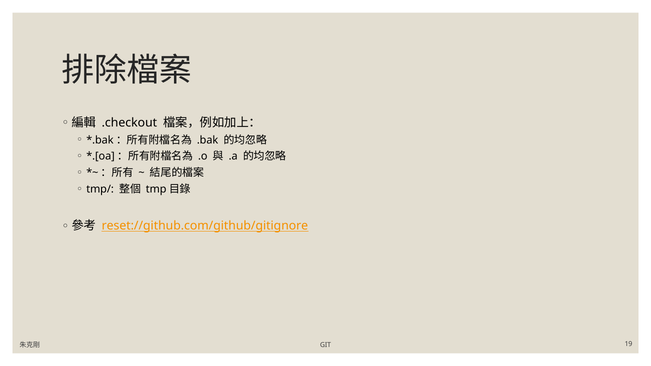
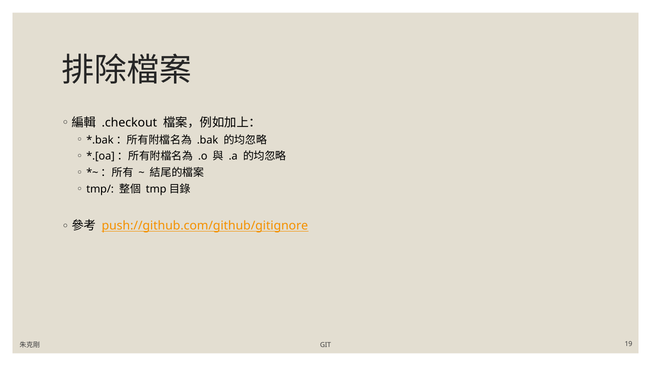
reset://github.com/github/gitignore: reset://github.com/github/gitignore -> push://github.com/github/gitignore (205, 226)
